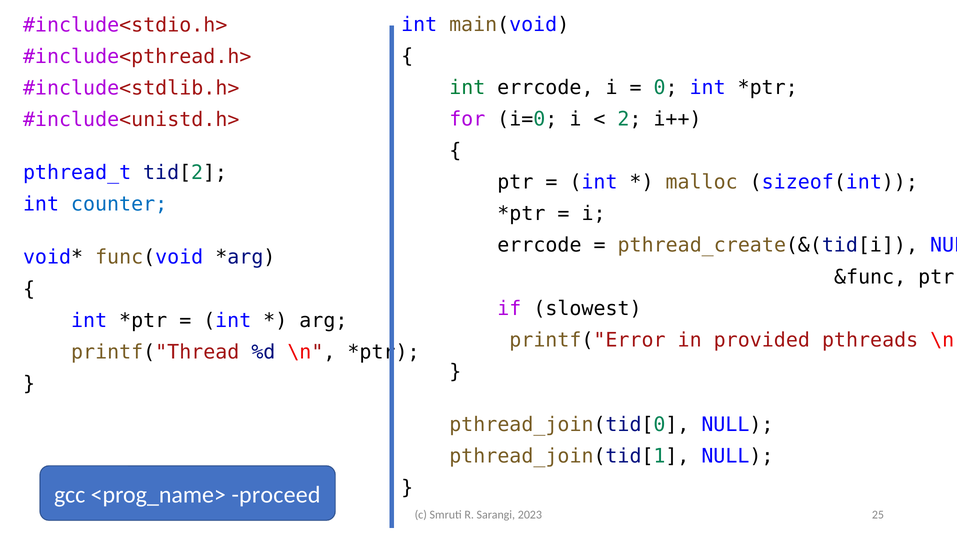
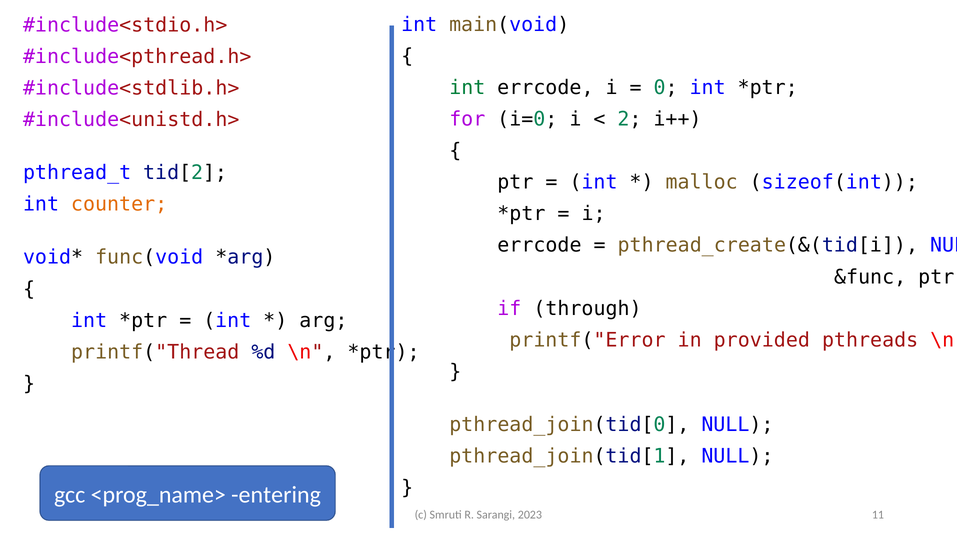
counter colour: blue -> orange (119, 204)
slowest: slowest -> through (587, 308)
proceed: proceed -> entering (276, 494)
25: 25 -> 11 (878, 514)
